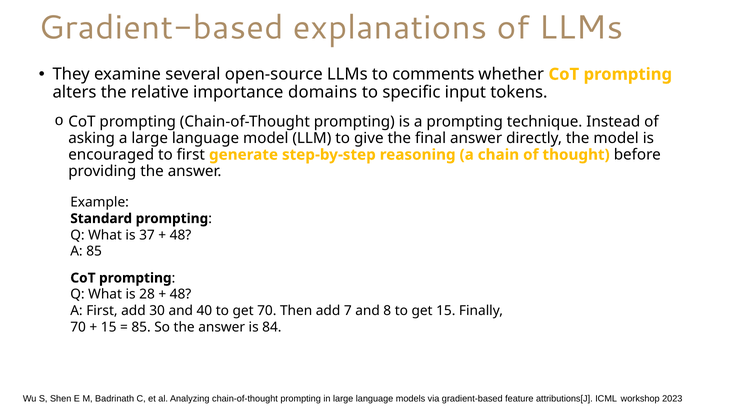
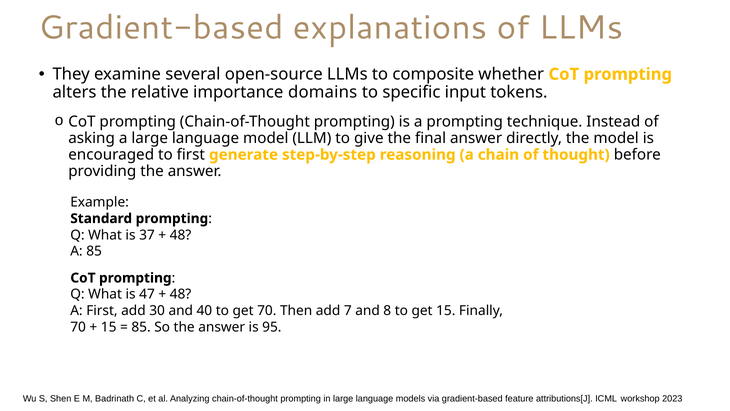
comments: comments -> composite (433, 74)
28: 28 -> 47 (147, 294)
84: 84 -> 95 (272, 327)
